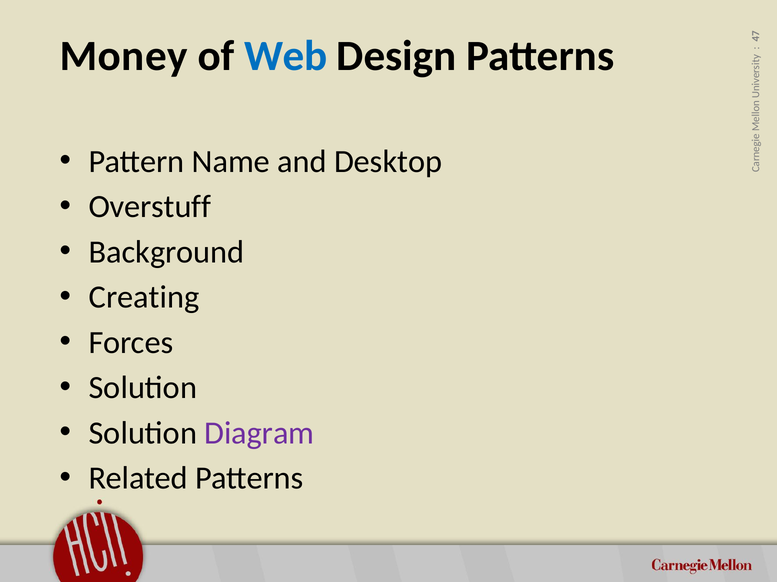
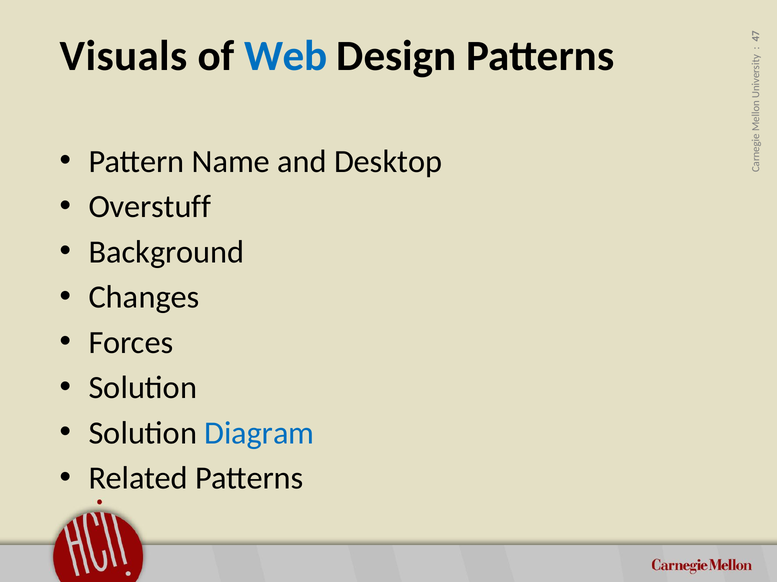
Money: Money -> Visuals (124, 56)
Creating: Creating -> Changes (144, 298)
Diagram colour: purple -> blue (259, 434)
